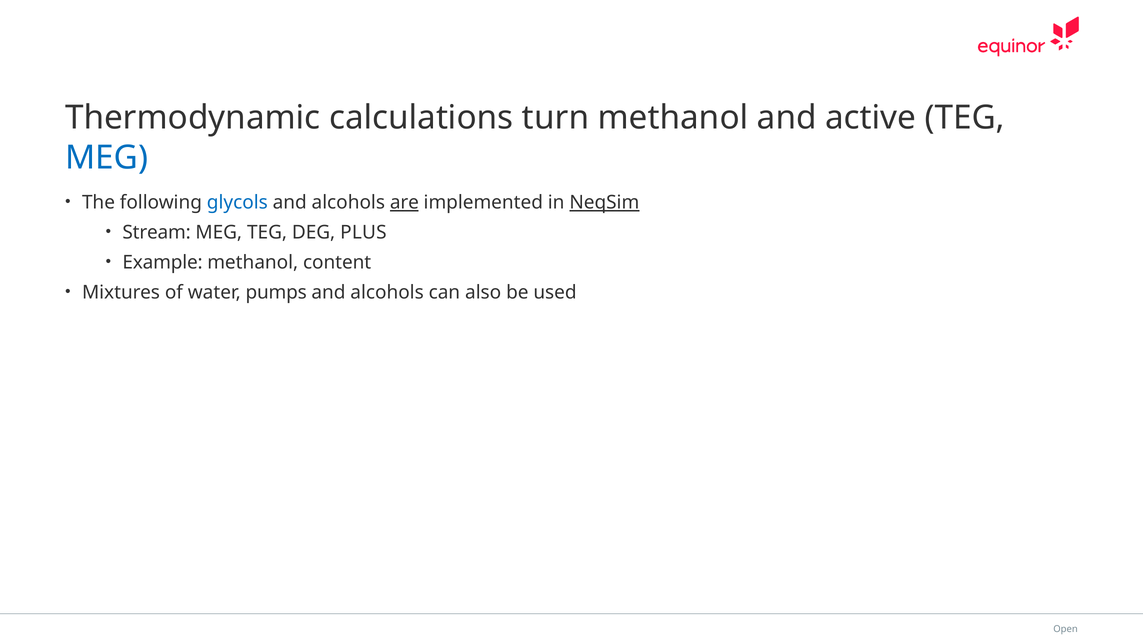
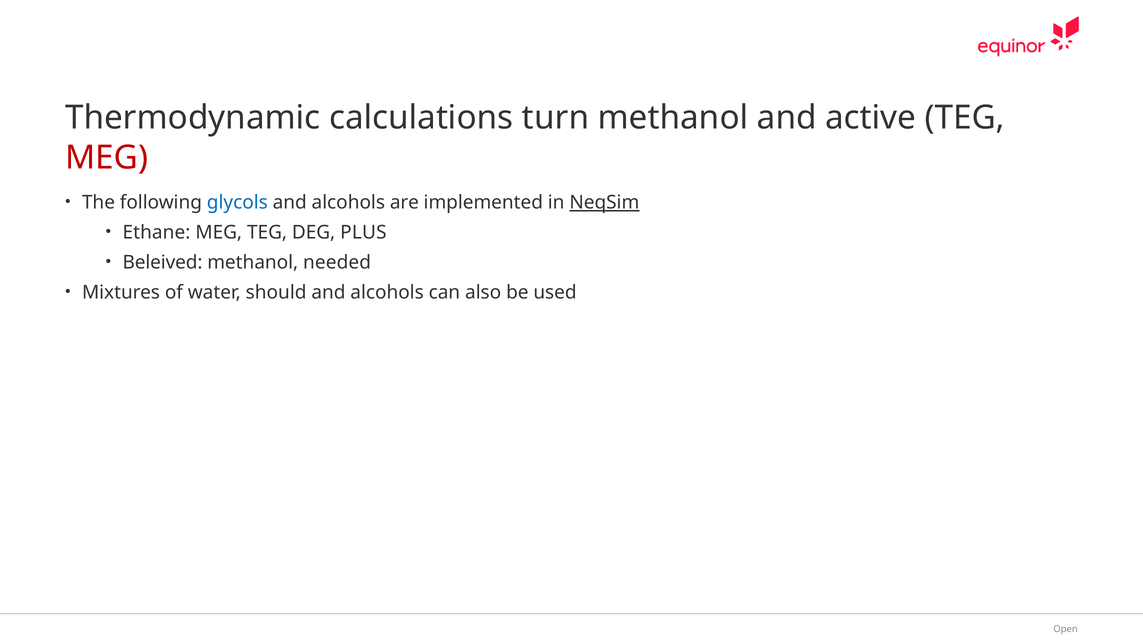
MEG colour: blue -> red (107, 158)
are underline: present -> none (404, 202)
Stream: Stream -> Ethane (157, 232)
Example: Example -> Beleived (163, 263)
content: content -> needed (337, 263)
pumps: pumps -> should (276, 293)
